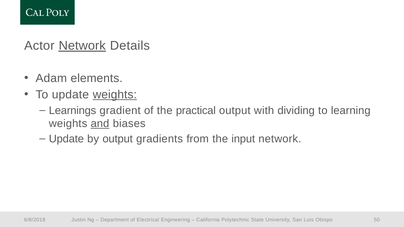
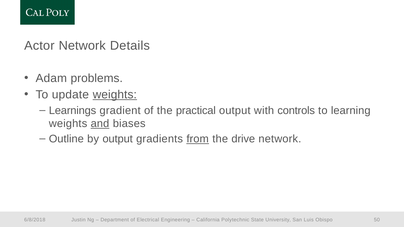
Network underline: present -> none (82, 46)
elements: elements -> problems (97, 78)
dividing: dividing -> controls (296, 111)
Update: Update -> Outline (66, 139)
from underline: none -> present (198, 139)
input: input -> drive (243, 139)
